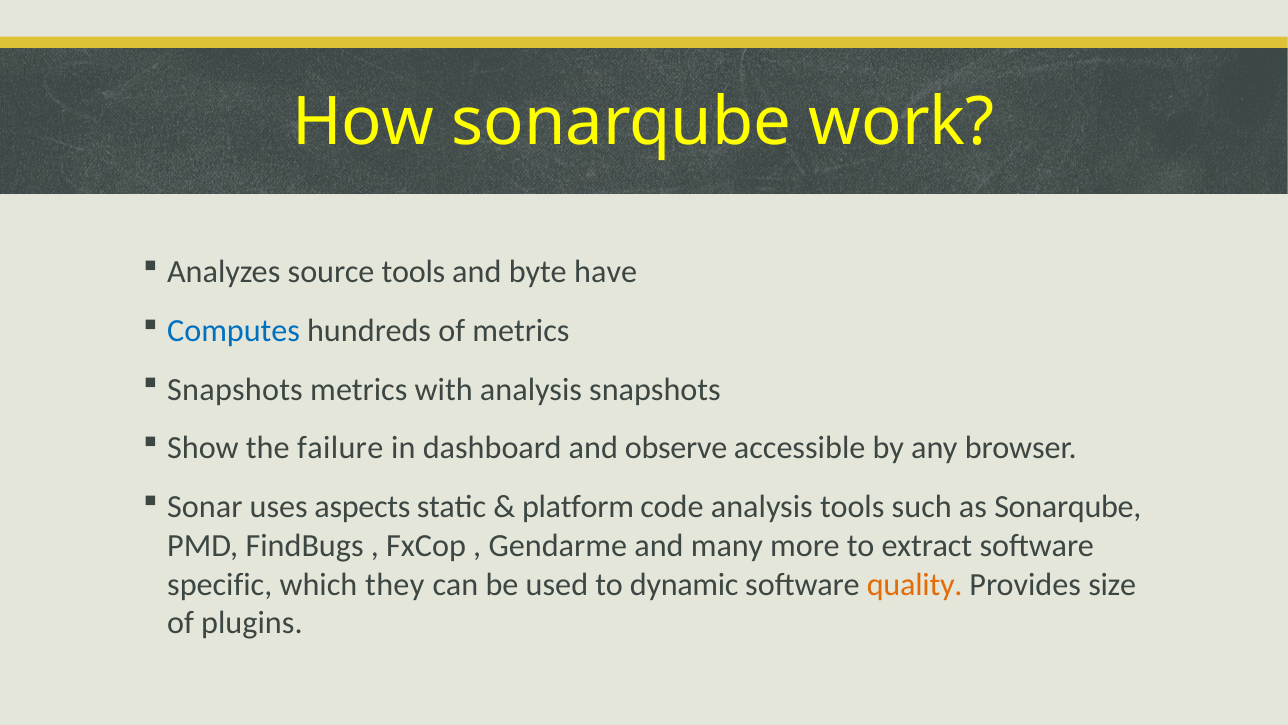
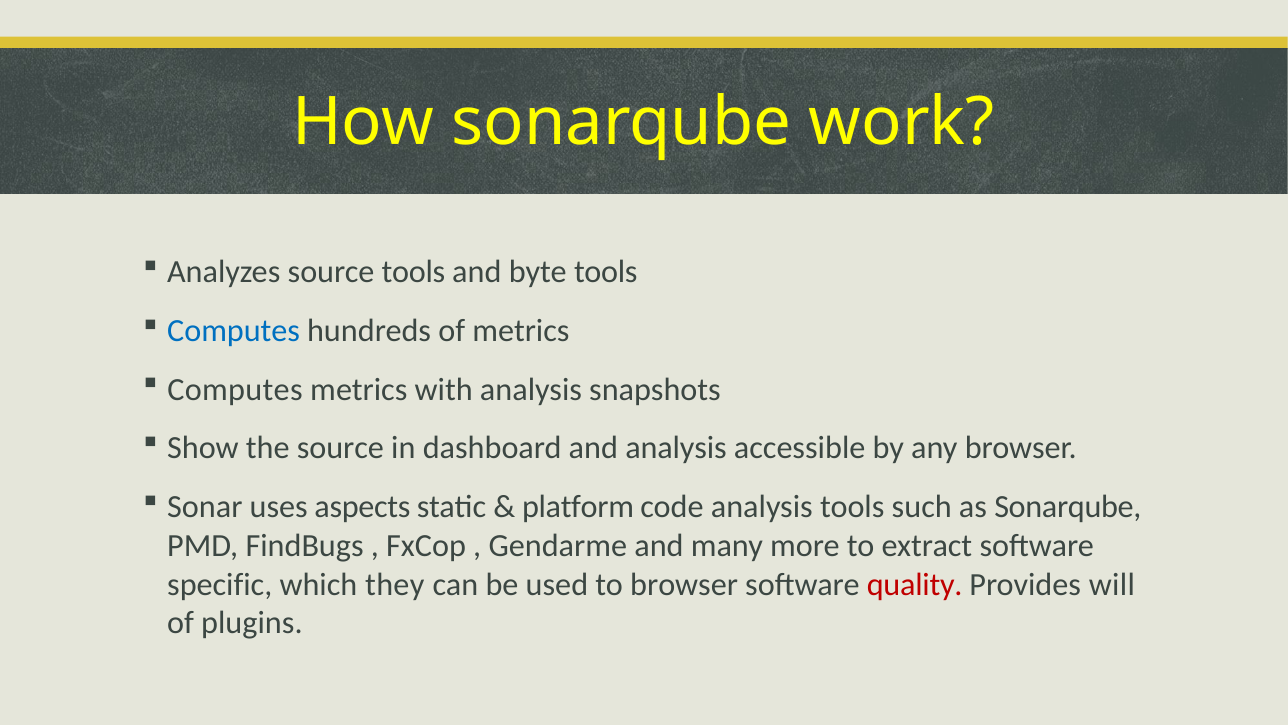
byte have: have -> tools (606, 272)
Snapshots: Snapshots -> Computes (235, 389)
the failure: failure -> source (340, 448)
and observe: observe -> analysis (676, 448)
to dynamic: dynamic -> browser (684, 584)
quality colour: orange -> red (915, 584)
size: size -> will (1112, 584)
